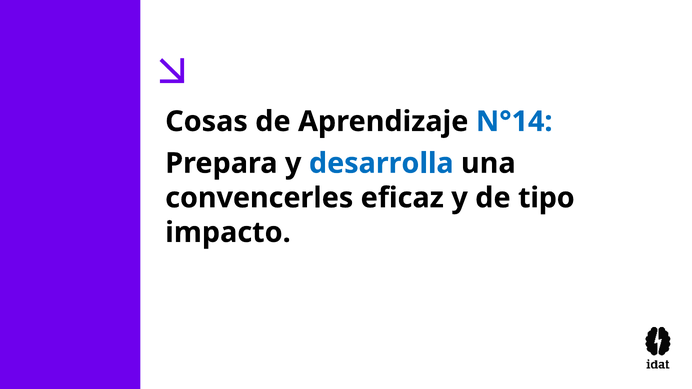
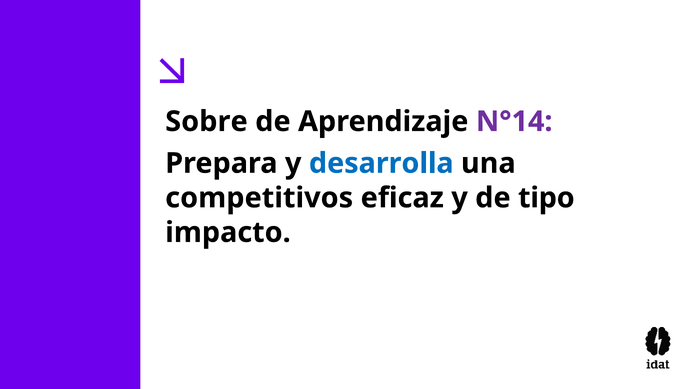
Cosas: Cosas -> Sobre (206, 122)
N°14 colour: blue -> purple (514, 122)
convencerles: convencerles -> competitivos (259, 198)
